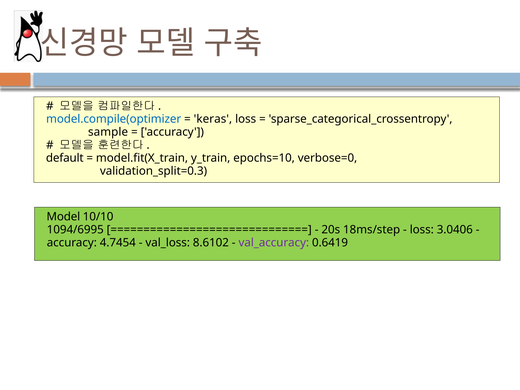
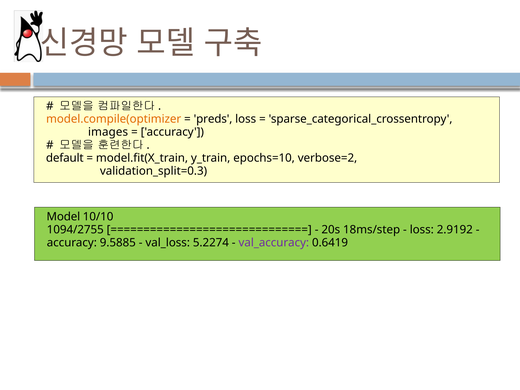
model.compile(optimizer colour: blue -> orange (114, 119)
keras: keras -> preds (213, 119)
sample: sample -> images (108, 132)
verbose=0: verbose=0 -> verbose=2 (328, 158)
1094/6995: 1094/6995 -> 1094/2755 (75, 230)
3.0406: 3.0406 -> 2.9192 (455, 230)
4.7454: 4.7454 -> 9.5885 (118, 243)
8.6102: 8.6102 -> 5.2274 (211, 243)
